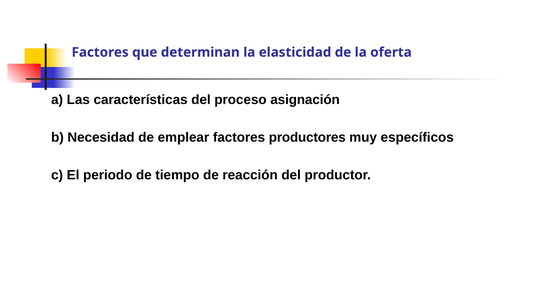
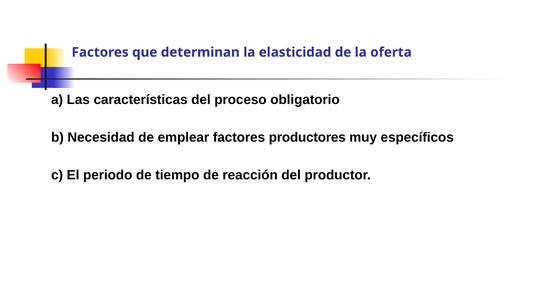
asignación: asignación -> obligatorio (305, 100)
